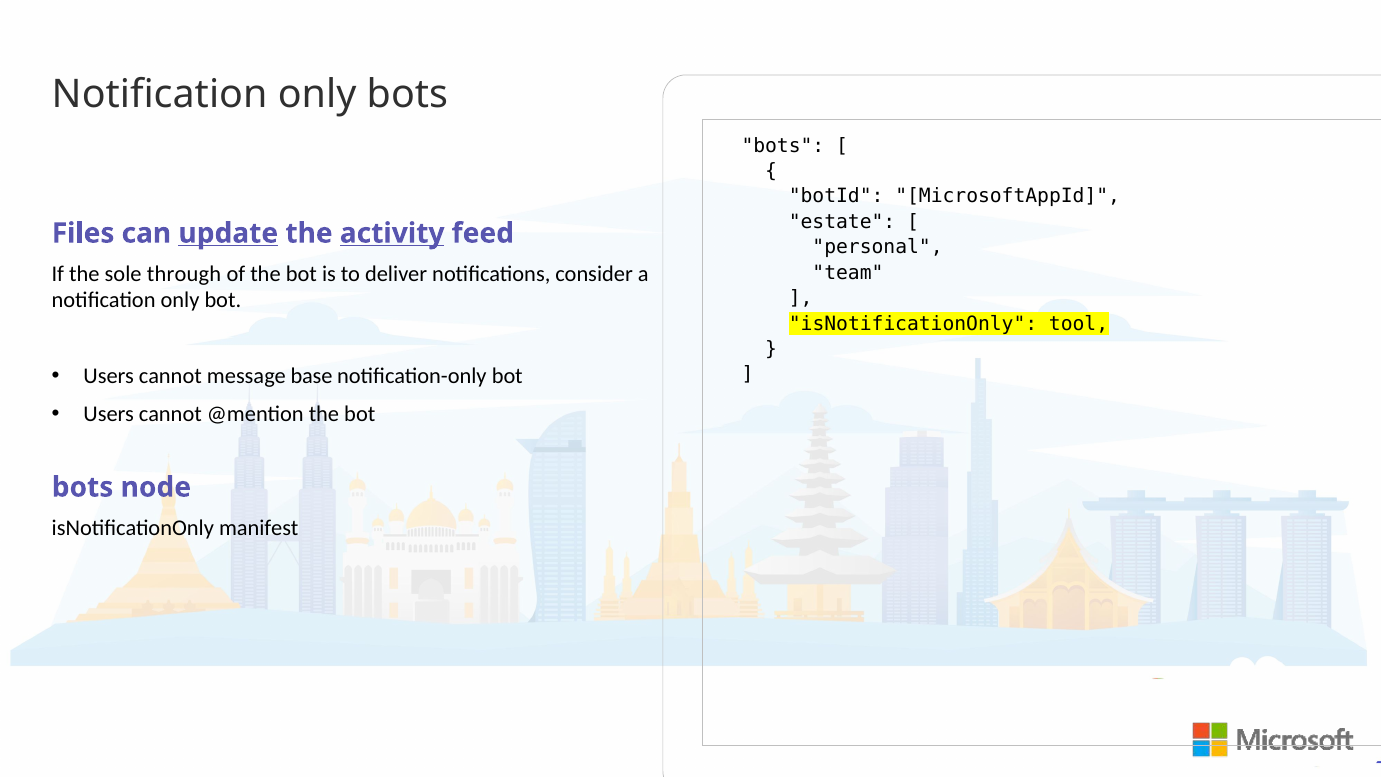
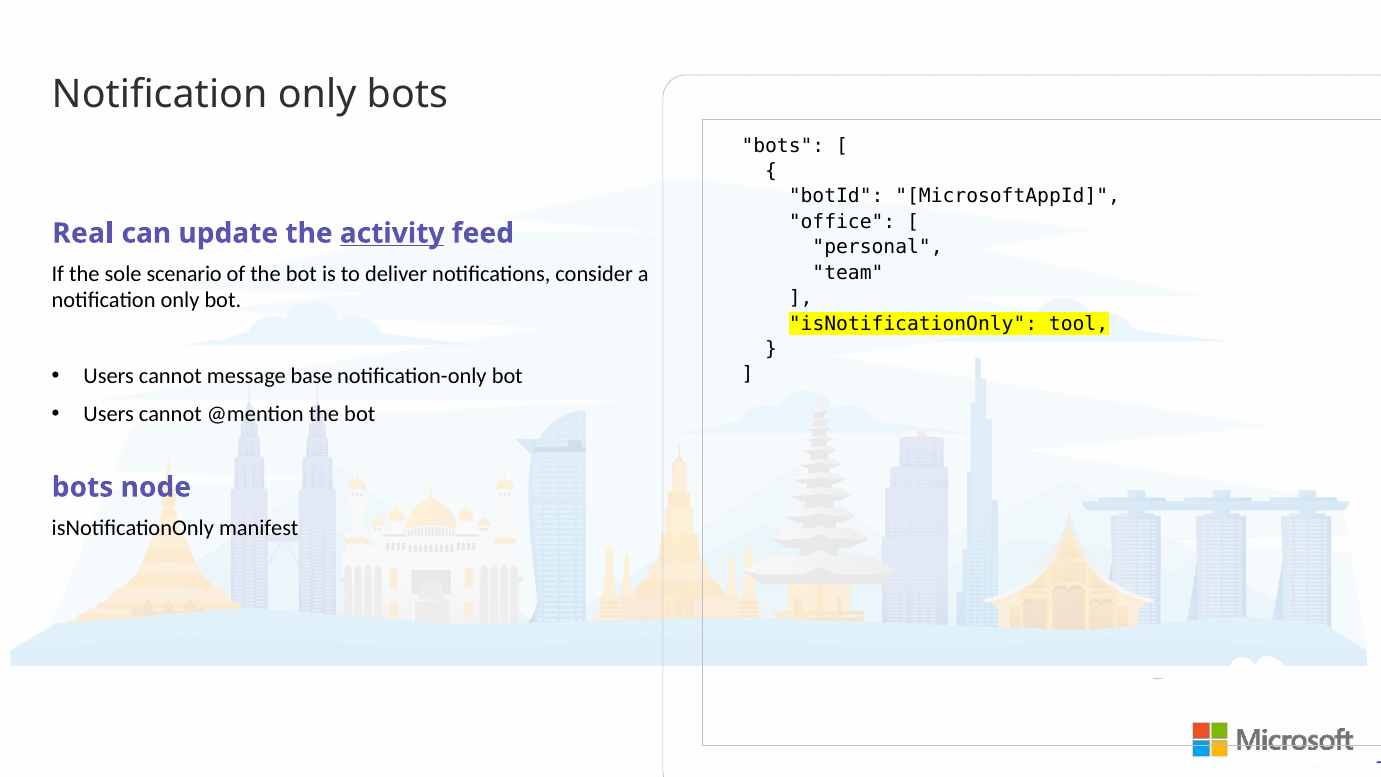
estate: estate -> office (842, 222)
Files: Files -> Real (83, 233)
update underline: present -> none (228, 233)
through: through -> scenario (184, 274)
